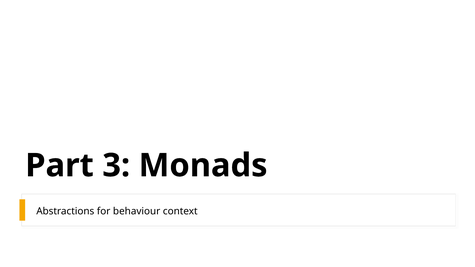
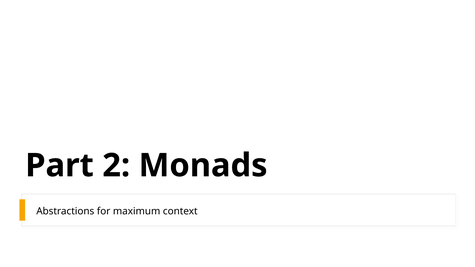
3: 3 -> 2 (116, 166)
behaviour: behaviour -> maximum (137, 211)
